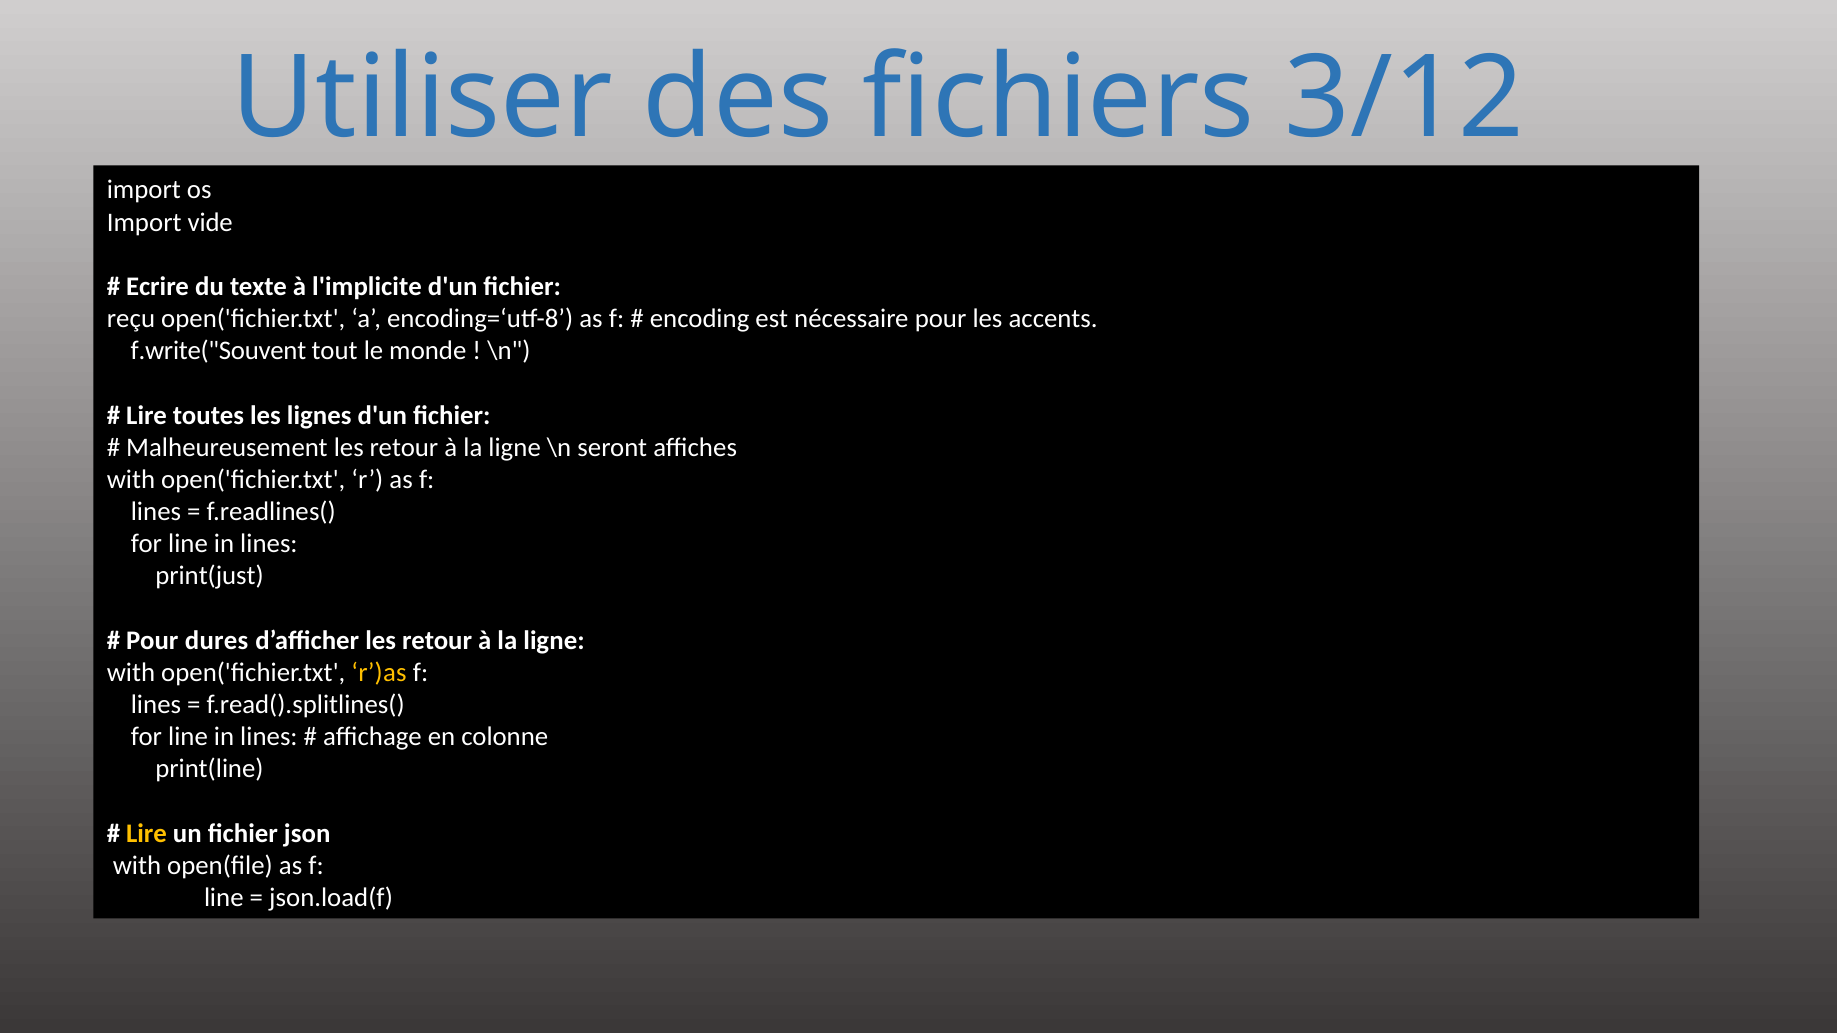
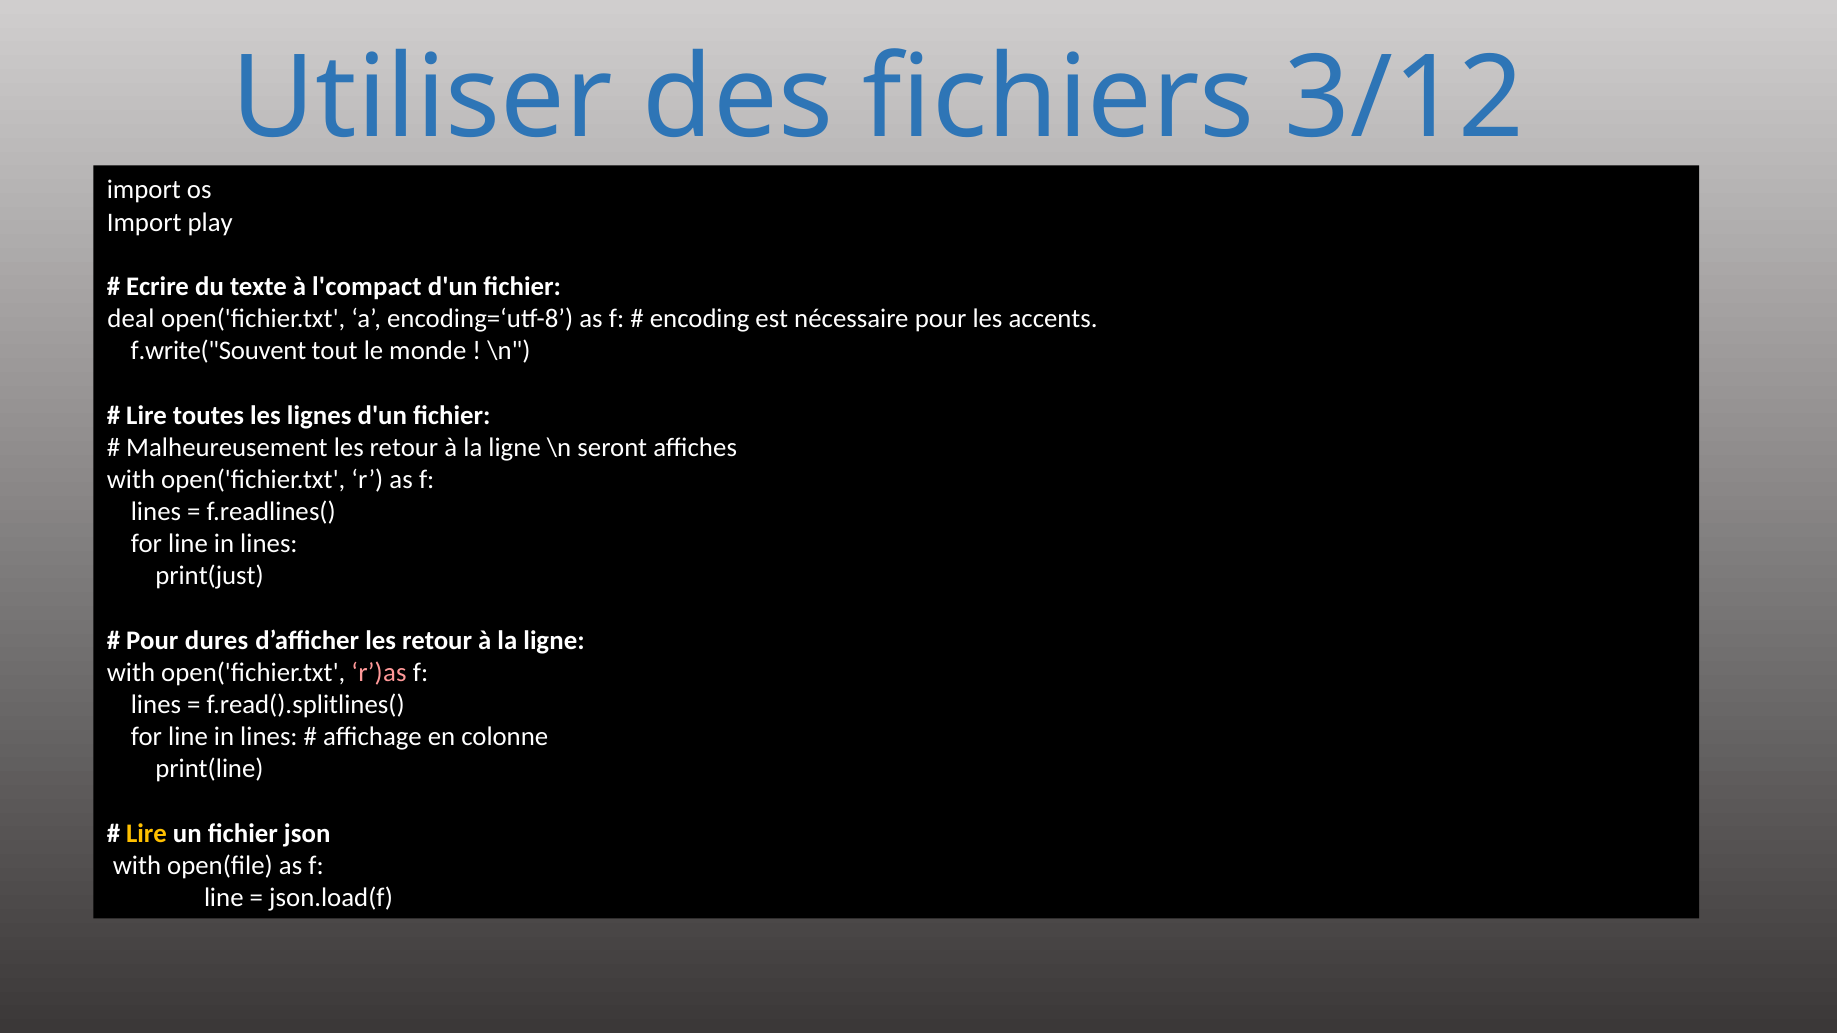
vide: vide -> play (210, 222)
l'implicite: l'implicite -> l'compact (367, 287)
reçu: reçu -> deal (131, 319)
r’)as colour: yellow -> pink (379, 673)
